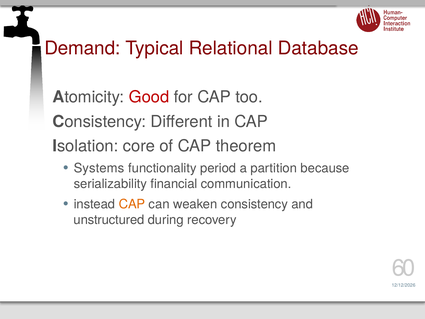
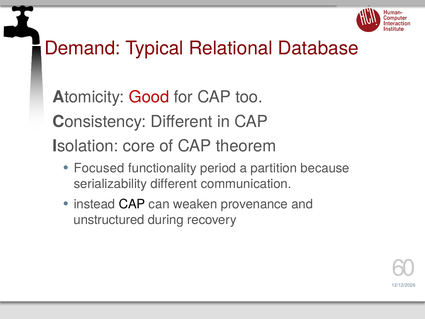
Systems: Systems -> Focused (99, 168)
serializability financial: financial -> different (174, 184)
CAP colour: orange -> black (132, 204)
weaken consistency: consistency -> provenance (254, 204)
